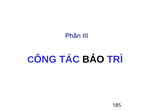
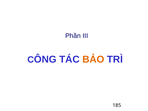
BẢO colour: black -> orange (93, 59)
